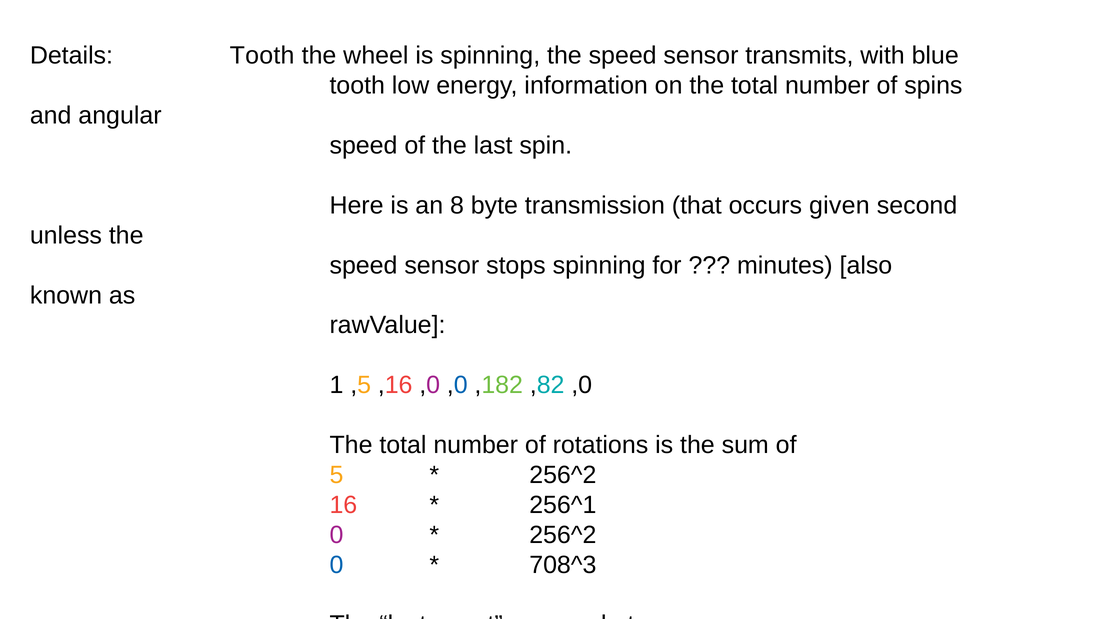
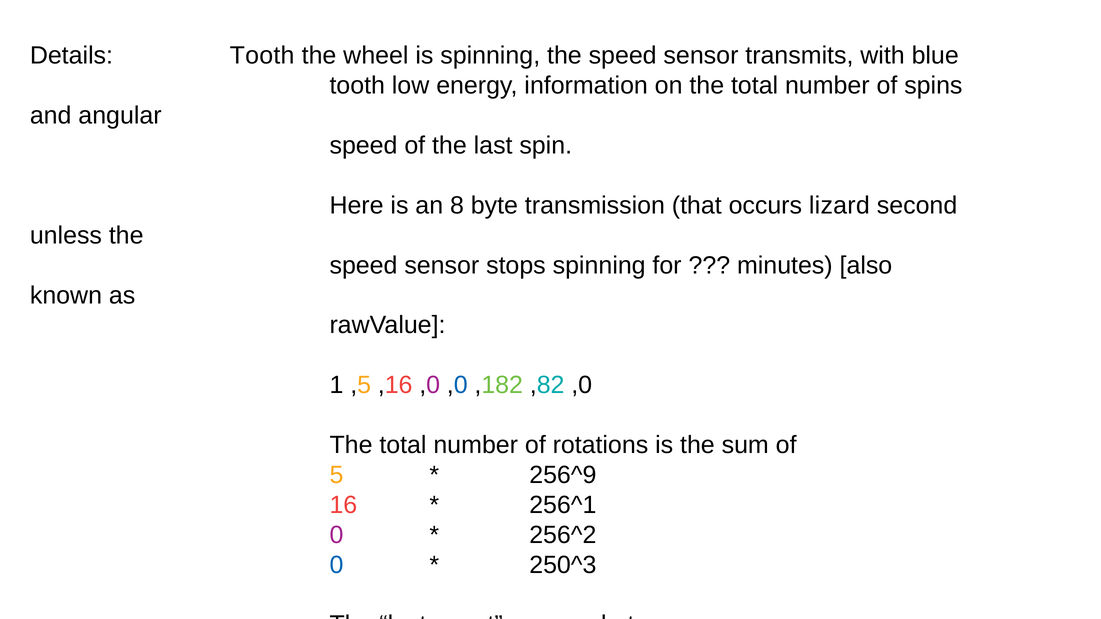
given: given -> lizard (839, 206)
256^2: 256^2 -> 256^9 (563, 475)
708^3: 708^3 -> 250^3 (563, 565)
